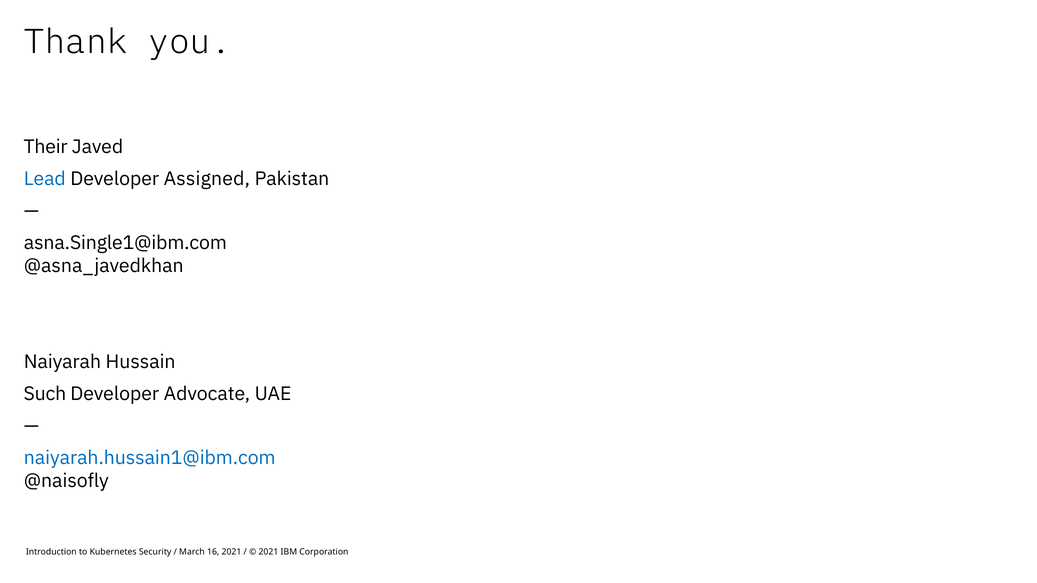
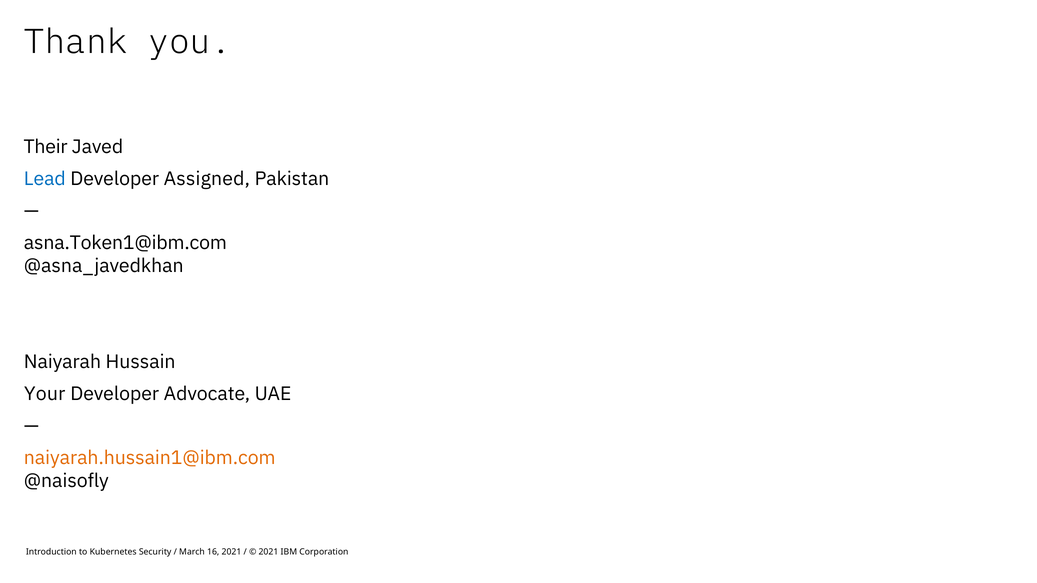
asna.Single1@ibm.com: asna.Single1@ibm.com -> asna.Token1@ibm.com (125, 243)
Such: Such -> Your (45, 394)
naiyarah.hussain1@ibm.com colour: blue -> orange (150, 458)
